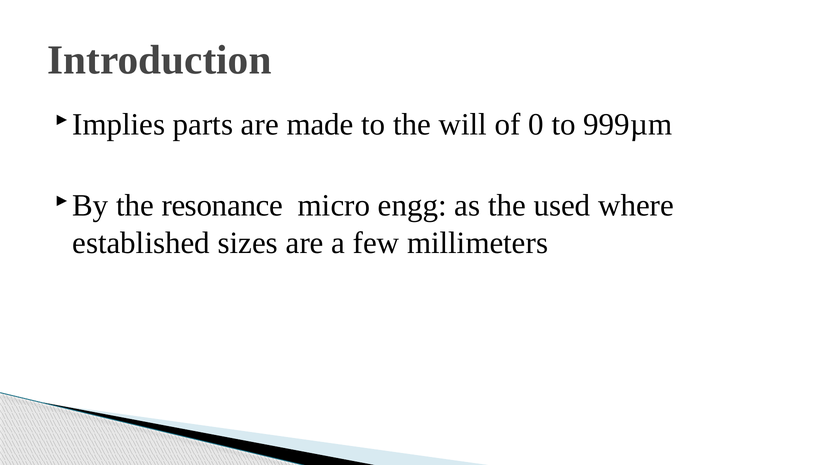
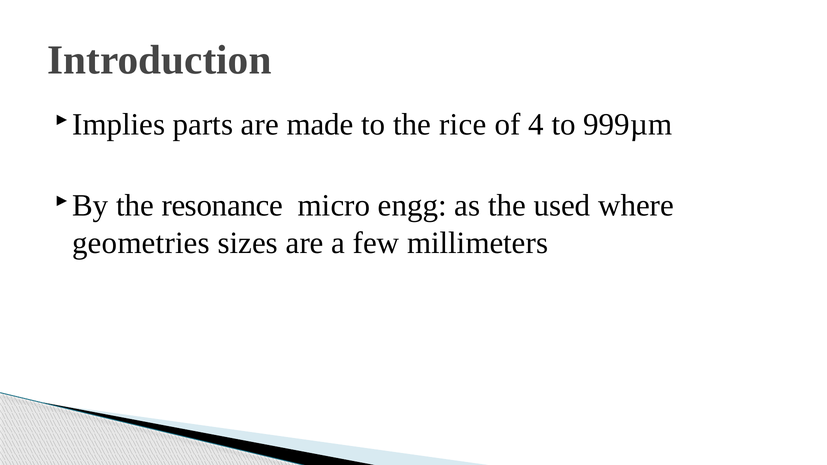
will: will -> rice (463, 124)
0: 0 -> 4 (536, 124)
established: established -> geometries (141, 243)
